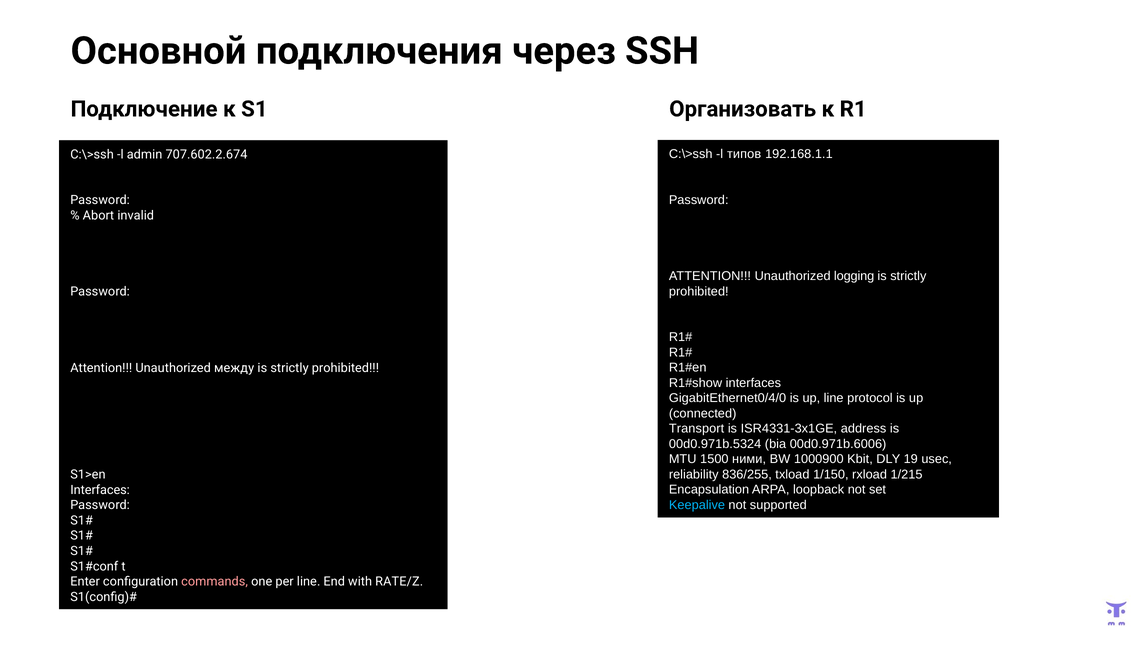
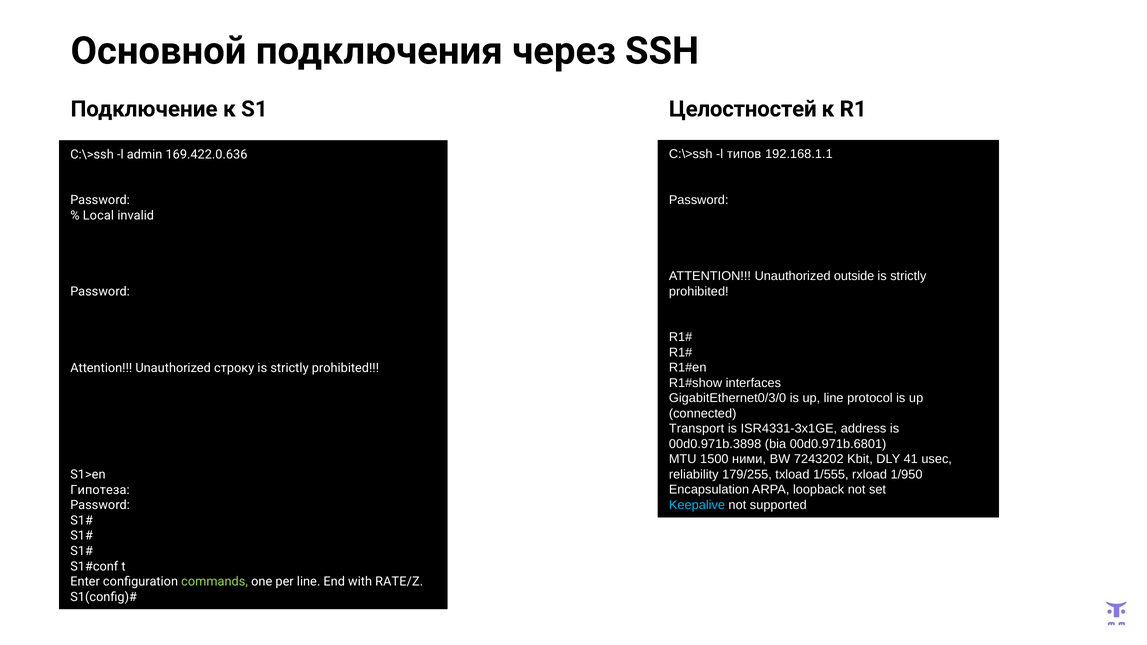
Организовать: Организовать -> Целостностей (743, 109)
707.602.2.674: 707.602.2.674 -> 169.422.0.636 (206, 154)
Abort: Abort -> Local (98, 215)
logging: logging -> outside (854, 276)
между: между -> строку (234, 368)
GigabitEthernet0/4/0: GigabitEthernet0/4/0 -> GigabitEthernet0/3/0 (728, 398)
00d0.971b.5324: 00d0.971b.5324 -> 00d0.971b.3898 (715, 444)
00d0.971b.6006: 00d0.971b.6006 -> 00d0.971b.6801 (838, 444)
1000900: 1000900 -> 7243202 (819, 459)
19: 19 -> 41 (911, 459)
836/255: 836/255 -> 179/255 (747, 475)
1/150: 1/150 -> 1/555 (831, 475)
1/215: 1/215 -> 1/950 (907, 475)
Interfaces: Interfaces -> Гипотеза (100, 490)
commands colour: pink -> light green (215, 582)
